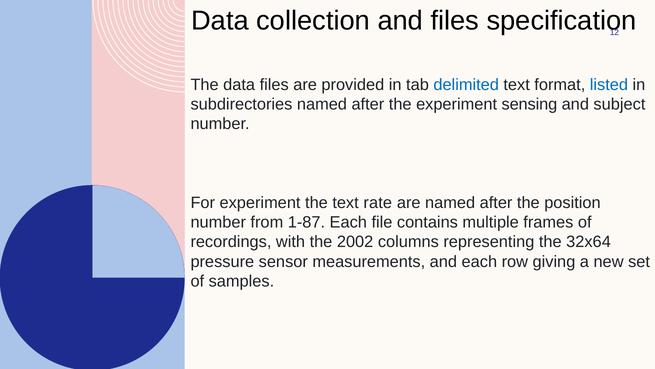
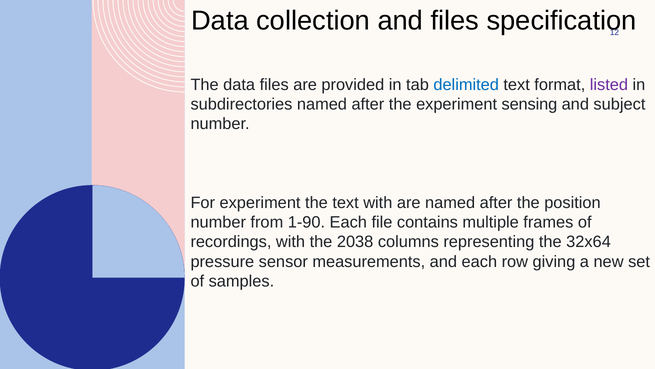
listed colour: blue -> purple (609, 84)
text rate: rate -> with (378, 202)
1-87: 1-87 -> 1-90 (306, 222)
2002: 2002 -> 2038 (355, 242)
